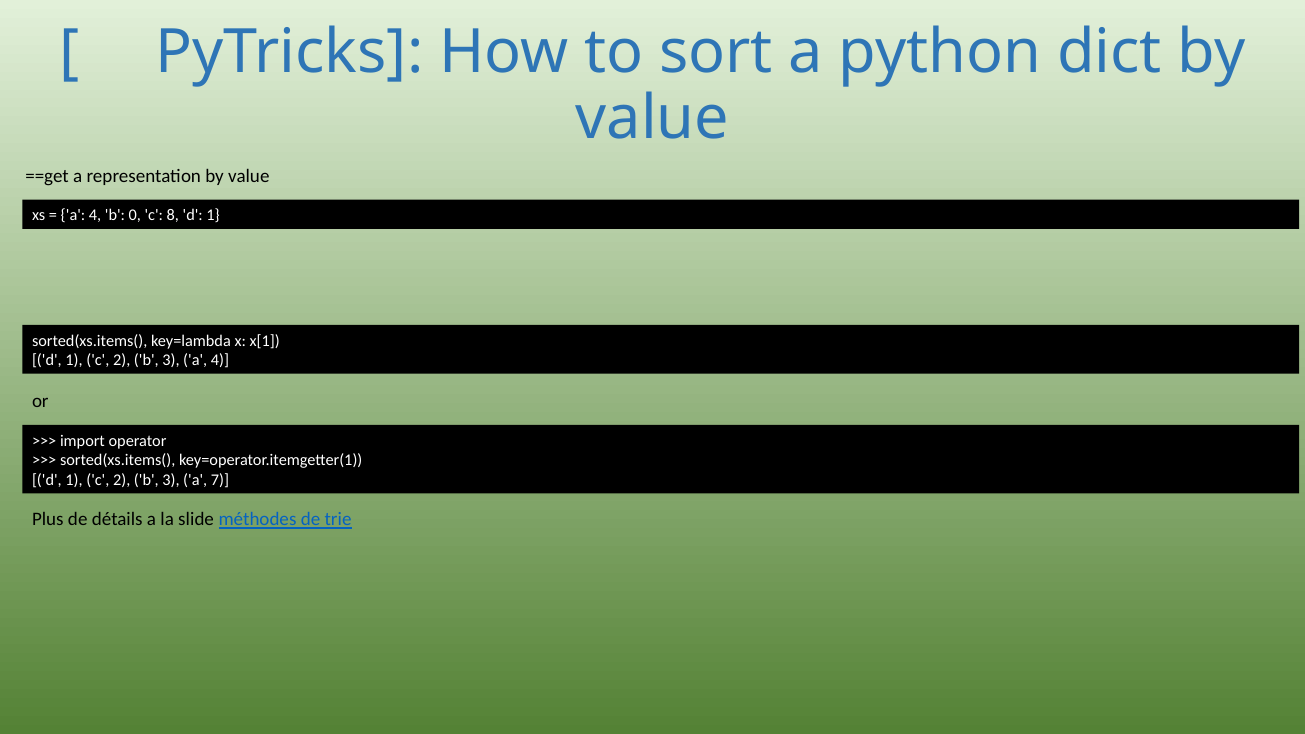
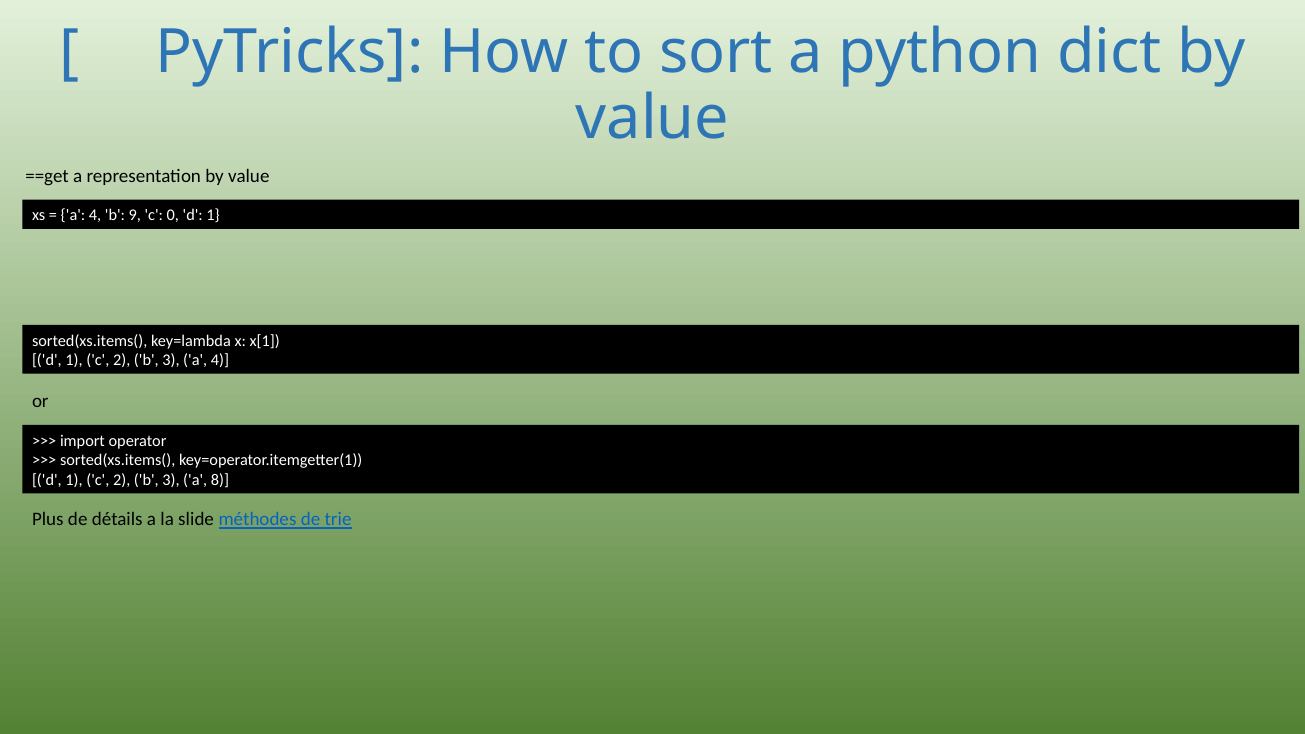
0: 0 -> 9 (135, 215)
8: 8 -> 0 (173, 215)
7: 7 -> 8 (220, 480)
